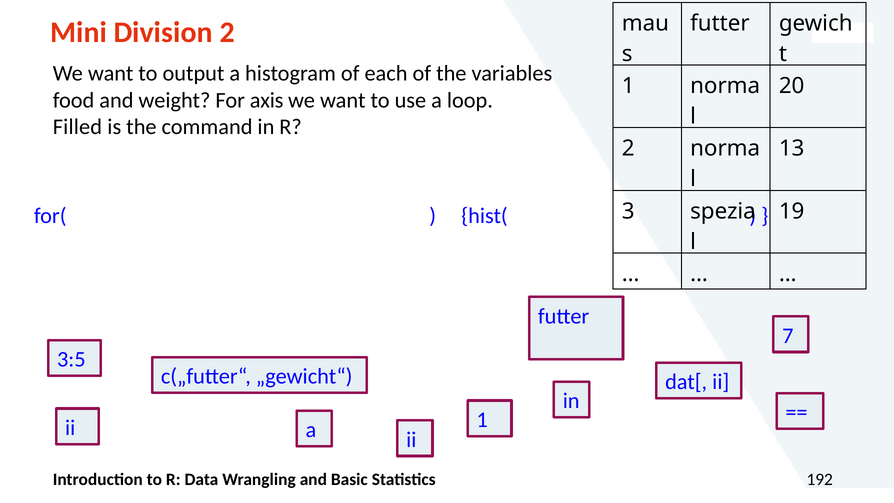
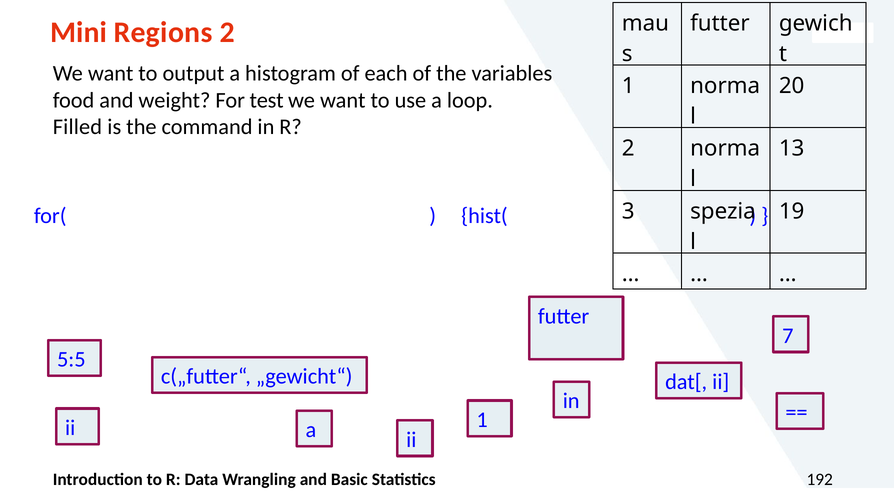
Division: Division -> Regions (163, 32)
axis: axis -> test (267, 100)
3:5: 3:5 -> 5:5 (71, 359)
